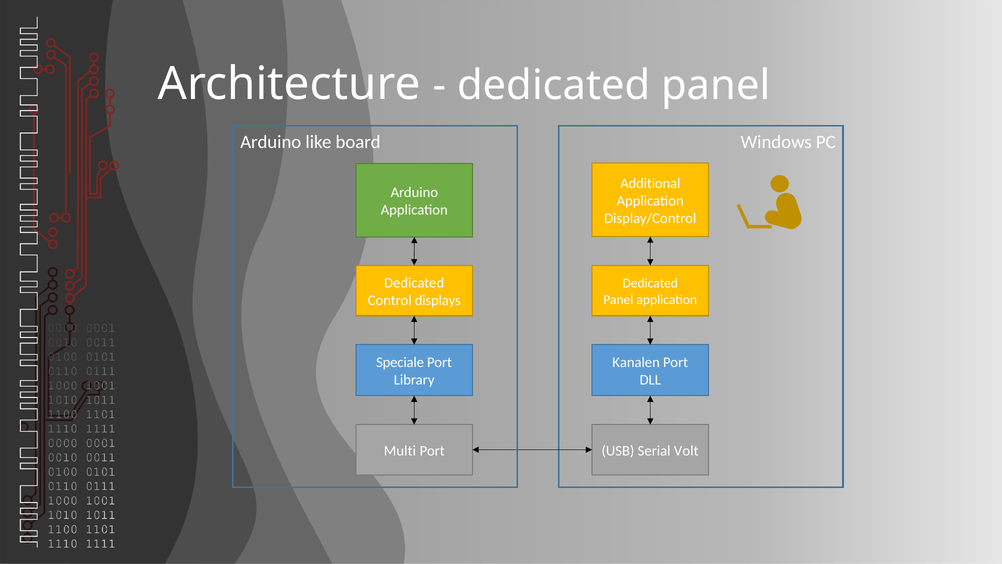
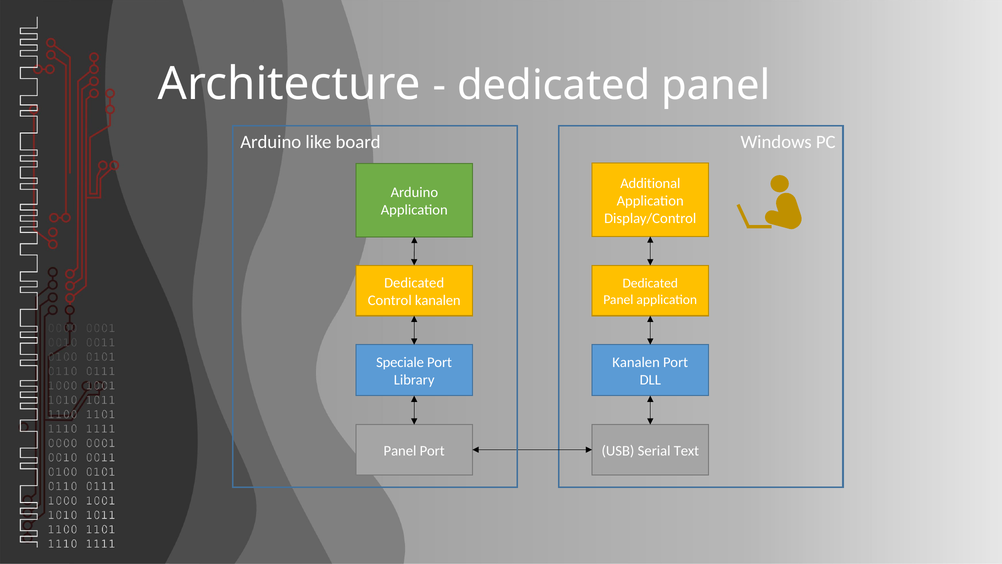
Control displays: displays -> kanalen (438, 300)
Multi: Multi -> Panel (400, 450)
Volt: Volt -> Text (686, 450)
